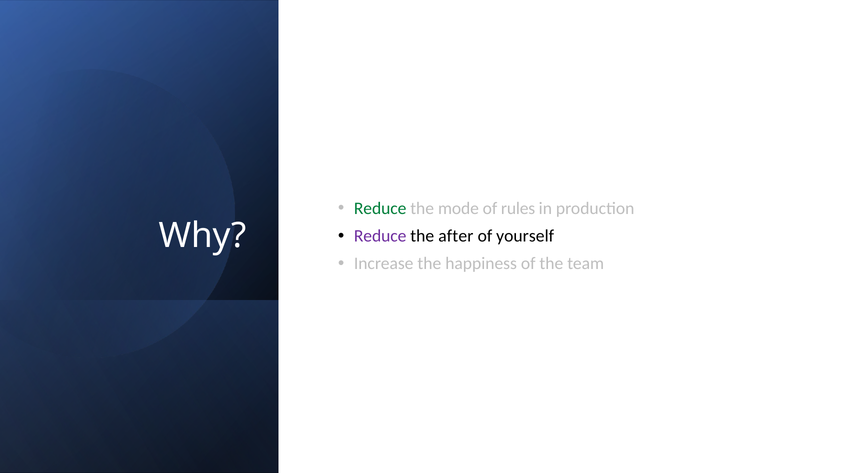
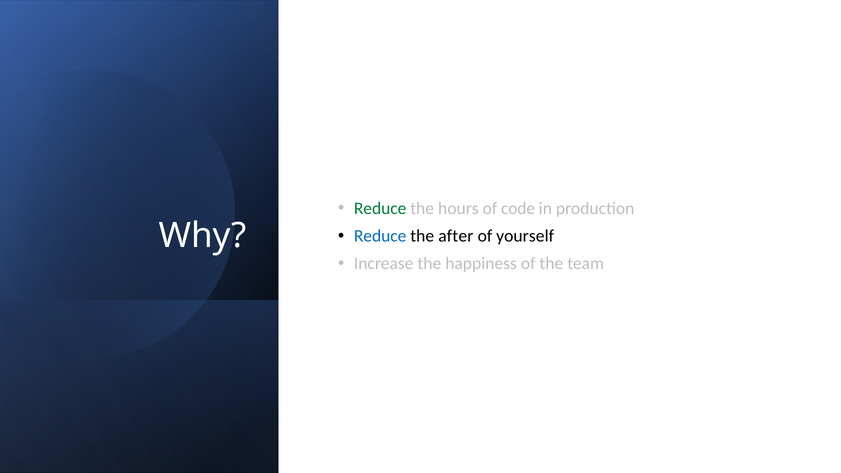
mode: mode -> hours (458, 208)
rules: rules -> code (518, 208)
Reduce colour: purple -> blue (380, 236)
